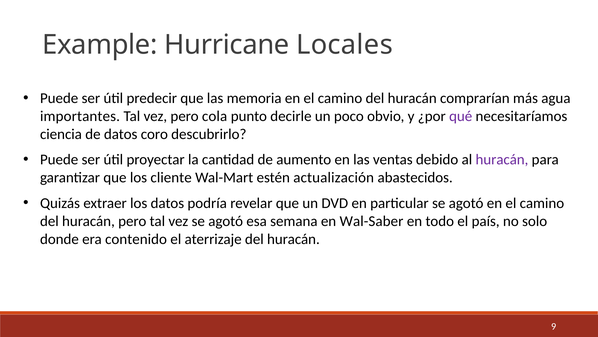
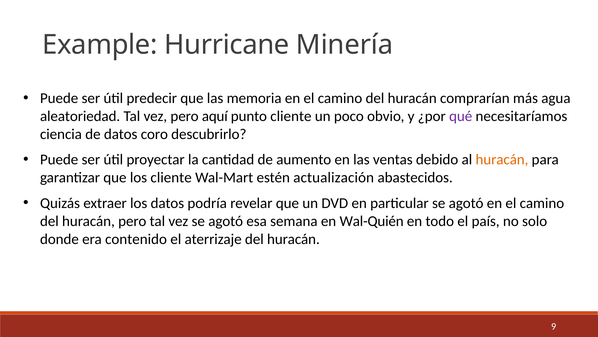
Locales: Locales -> Minería (345, 45)
importantes: importantes -> aleatoriedad (80, 116)
cola: cola -> aquí (215, 116)
punto decirle: decirle -> cliente (291, 116)
huracán colour: purple -> orange (502, 159)
Wal-Saber: Wal-Saber -> Wal-Quién (372, 221)
